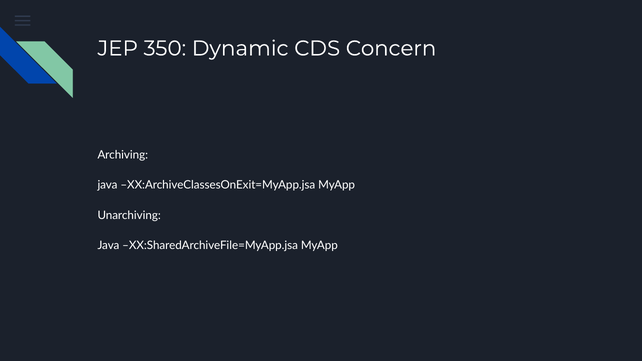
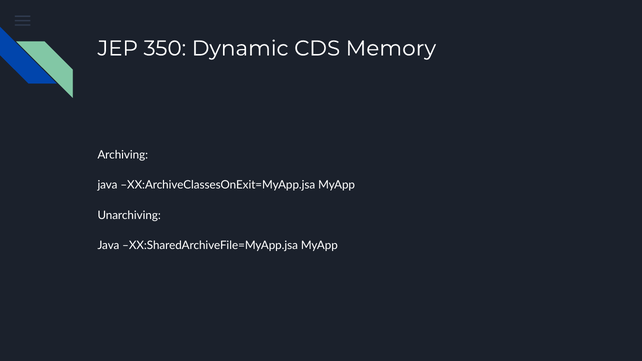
Concern: Concern -> Memory (391, 48)
